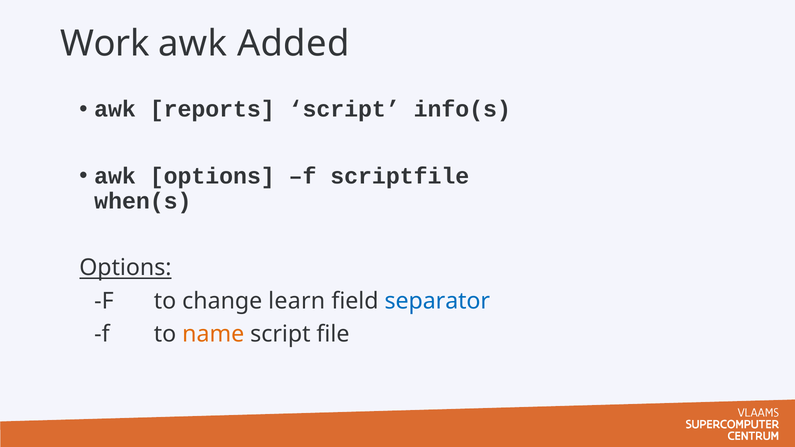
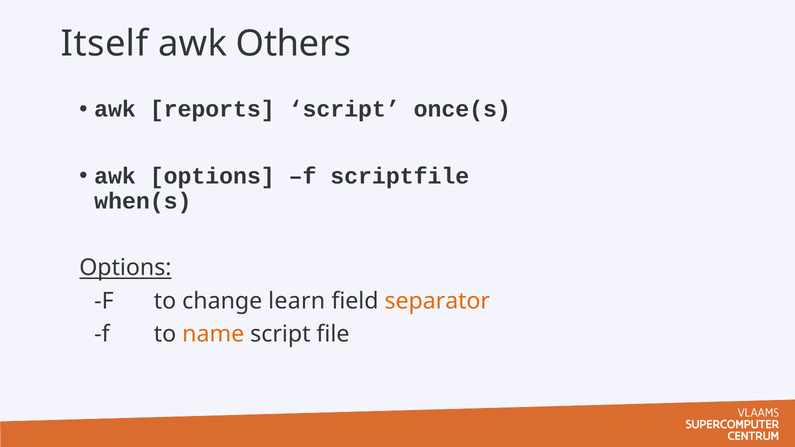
Work: Work -> Itself (105, 44)
Added: Added -> Others (294, 44)
info(s: info(s -> once(s (462, 109)
separator colour: blue -> orange (437, 301)
